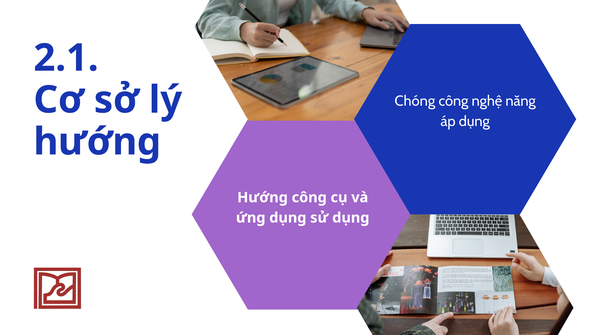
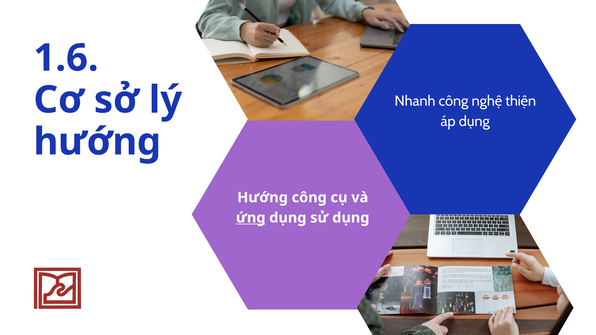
2.1: 2.1 -> 1.6 (66, 58)
Chóng: Chóng -> Nhanh (415, 101)
năng: năng -> thiện (521, 101)
ứng underline: none -> present (251, 218)
